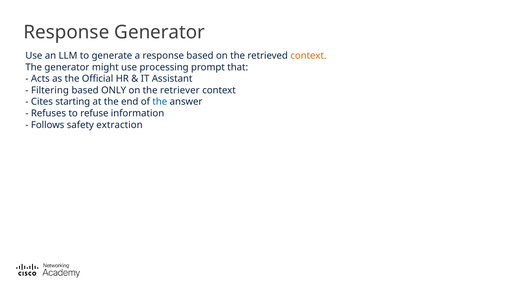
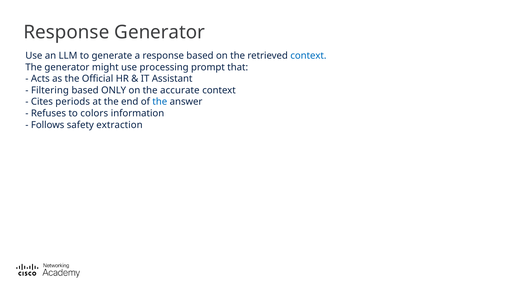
context colour: orange -> blue (308, 56)
retriever: retriever -> accurate (180, 90)
starting: starting -> periods (73, 102)
refuse: refuse -> colors (94, 113)
